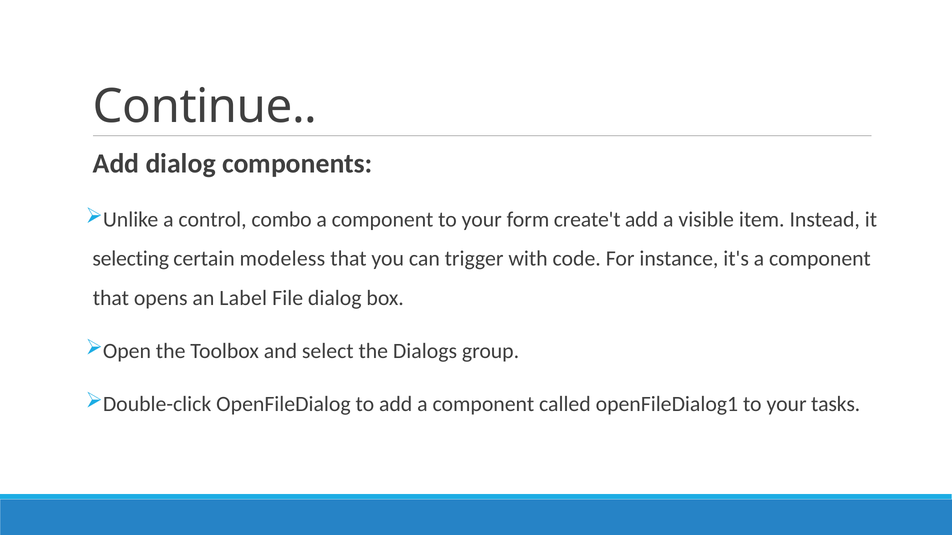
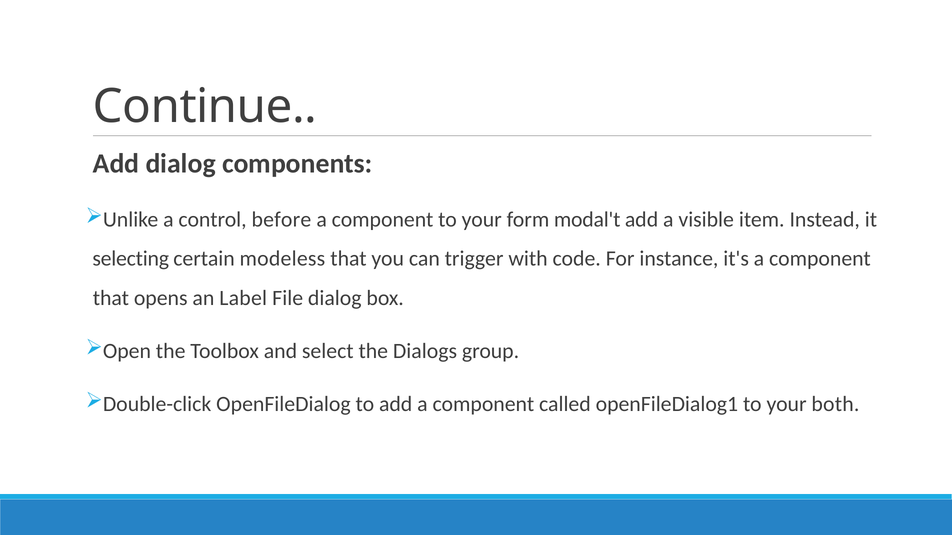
combo: combo -> before (281, 220)
create't: create't -> modal't (587, 220)
tasks: tasks -> both (835, 404)
